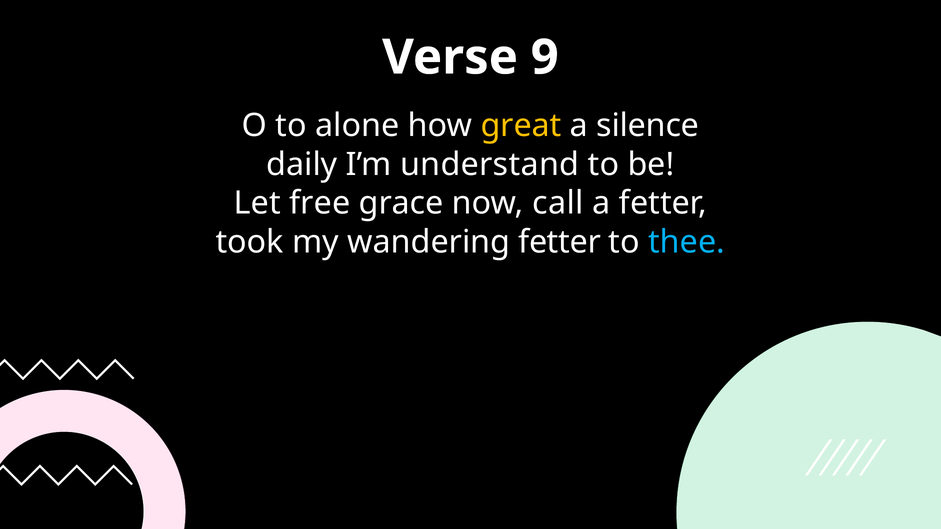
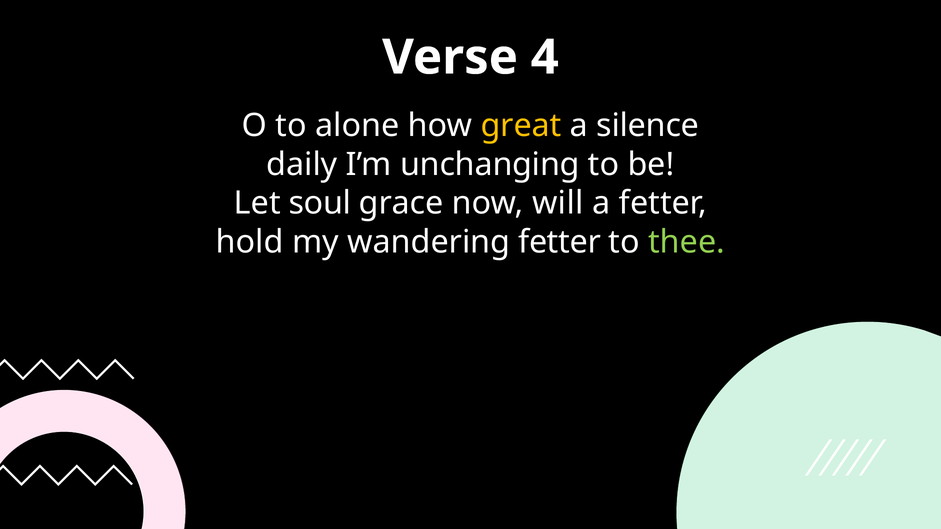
9: 9 -> 4 (545, 57)
understand: understand -> unchanging (490, 165)
free: free -> soul (320, 203)
call: call -> will (558, 203)
took: took -> hold (250, 242)
thee colour: light blue -> light green (687, 242)
